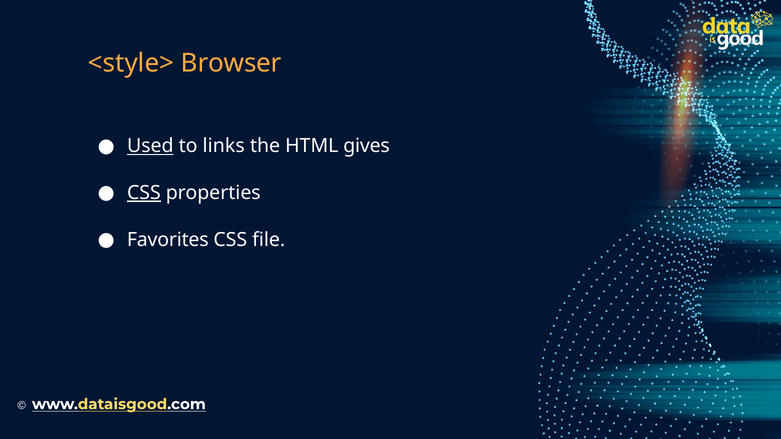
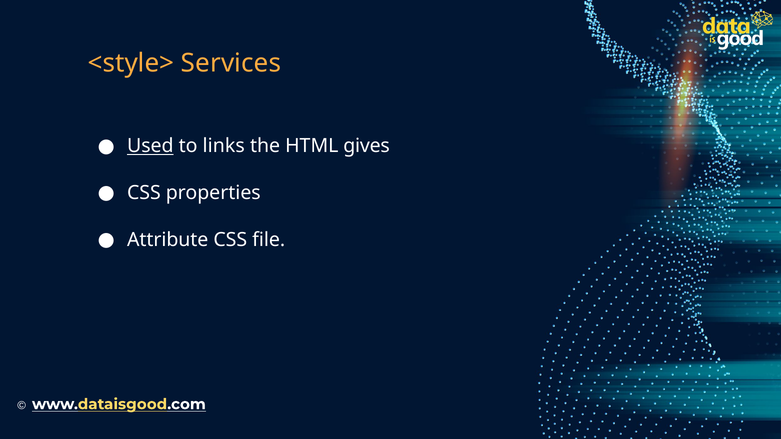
Browser: Browser -> Services (231, 63)
CSS underline: present -> none (144, 193)
Favorites: Favorites -> Attribute (168, 240)
